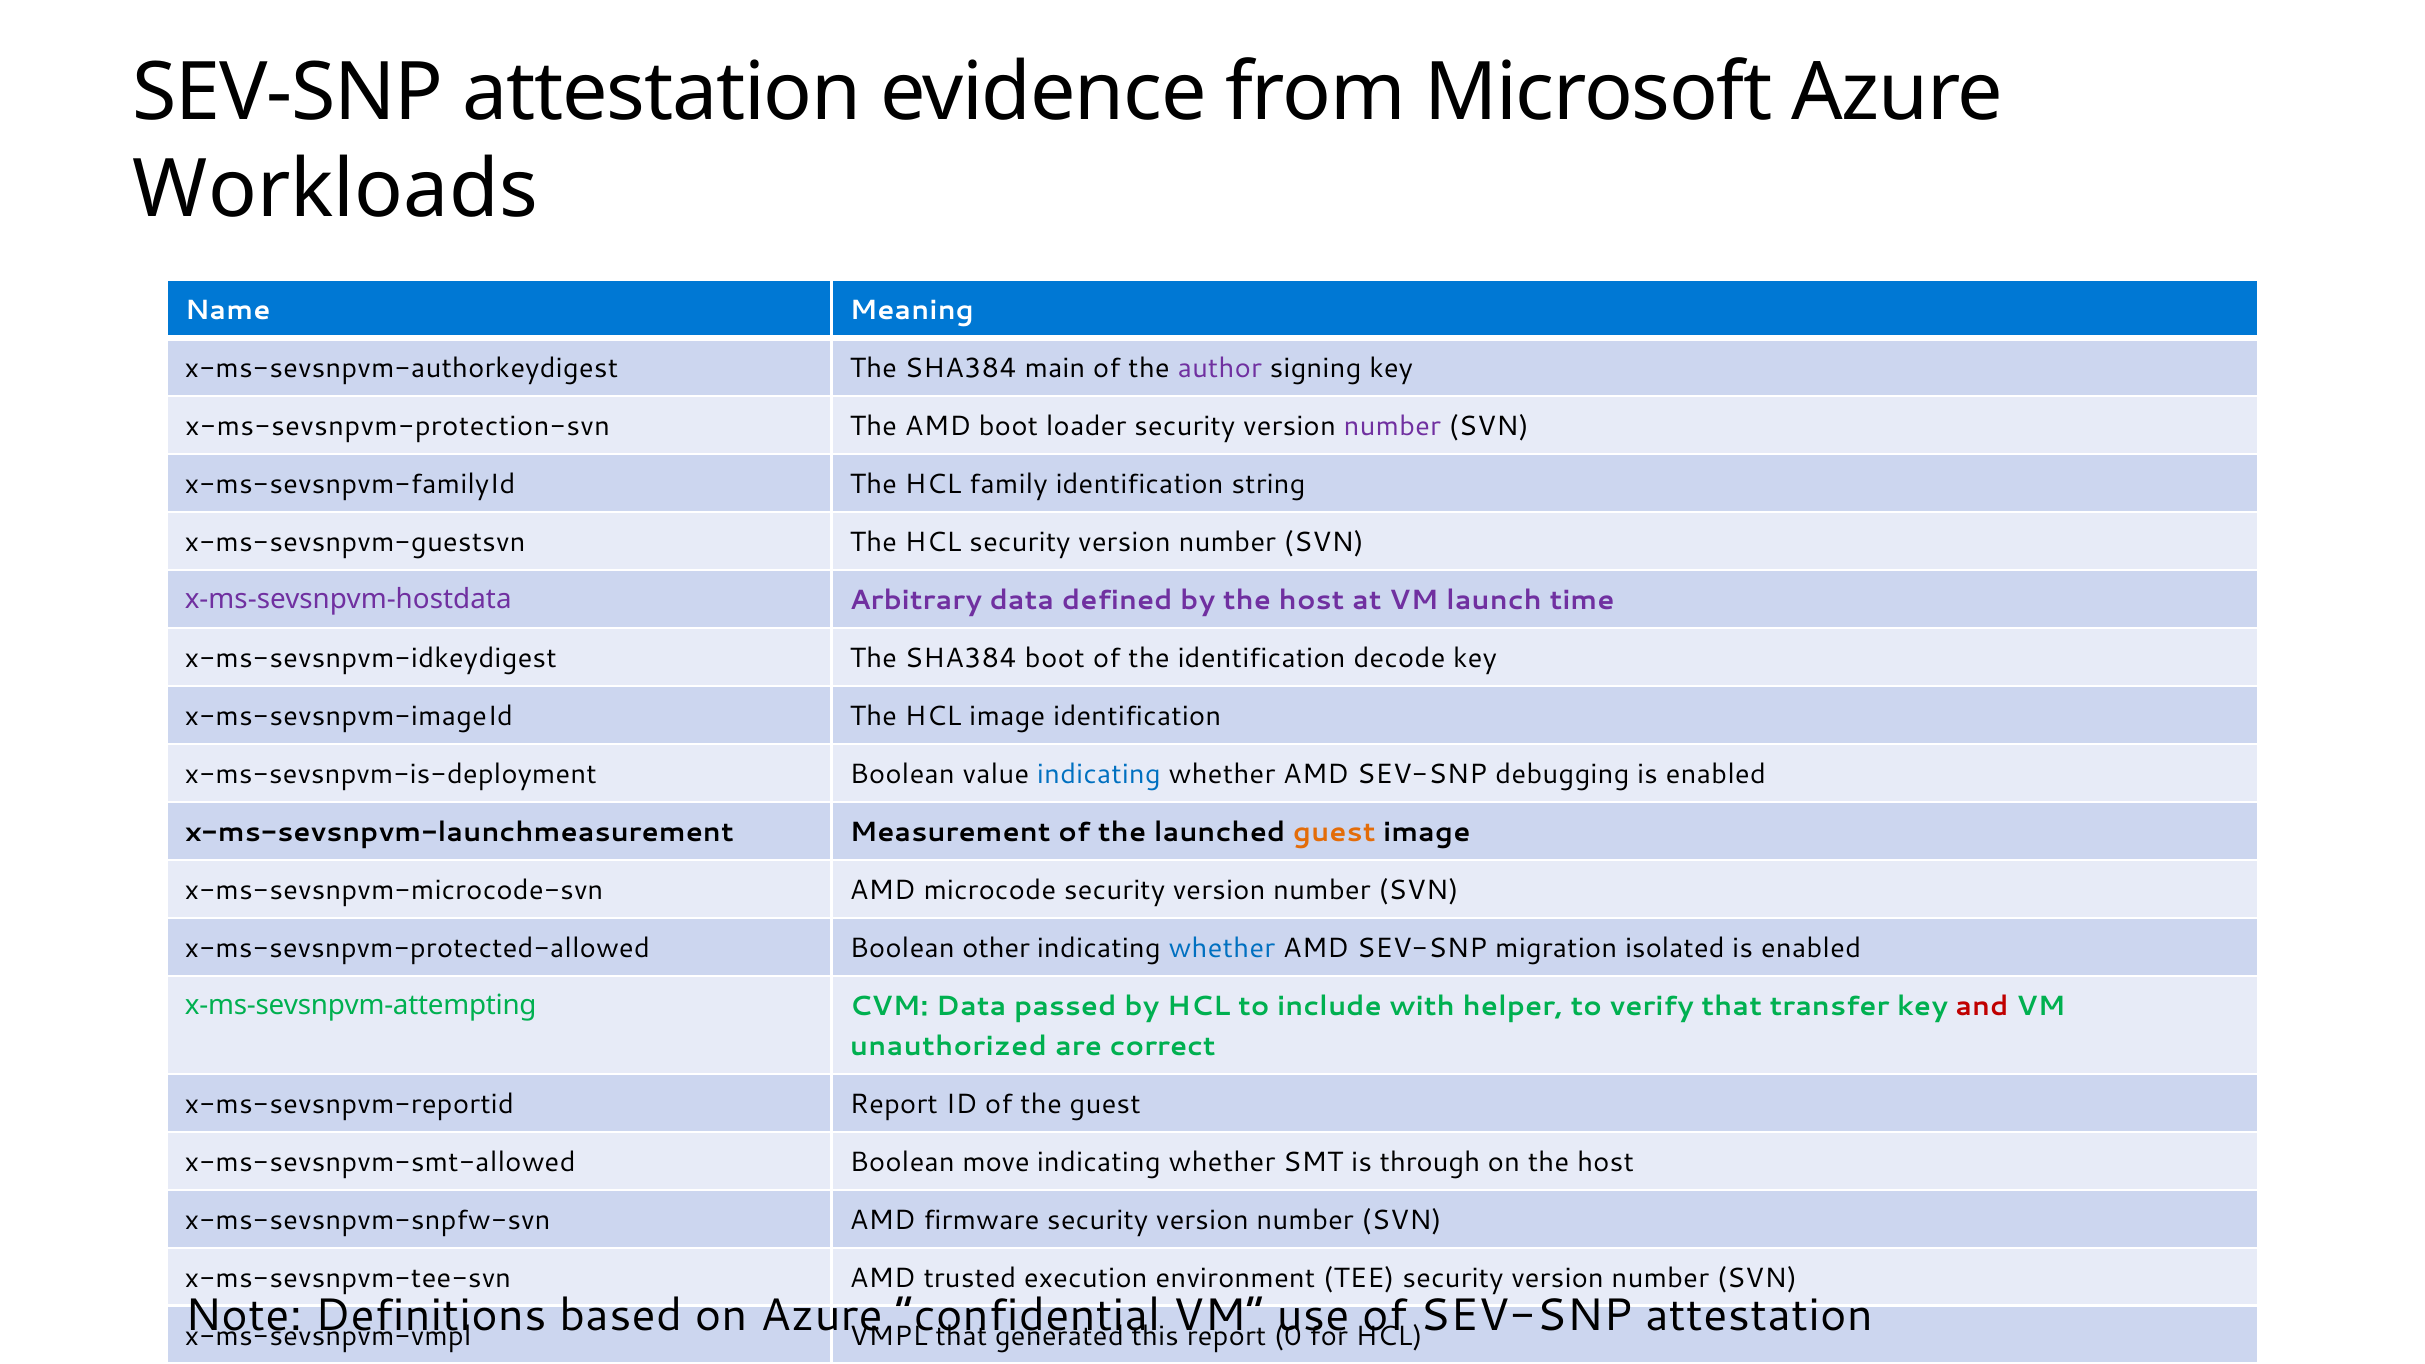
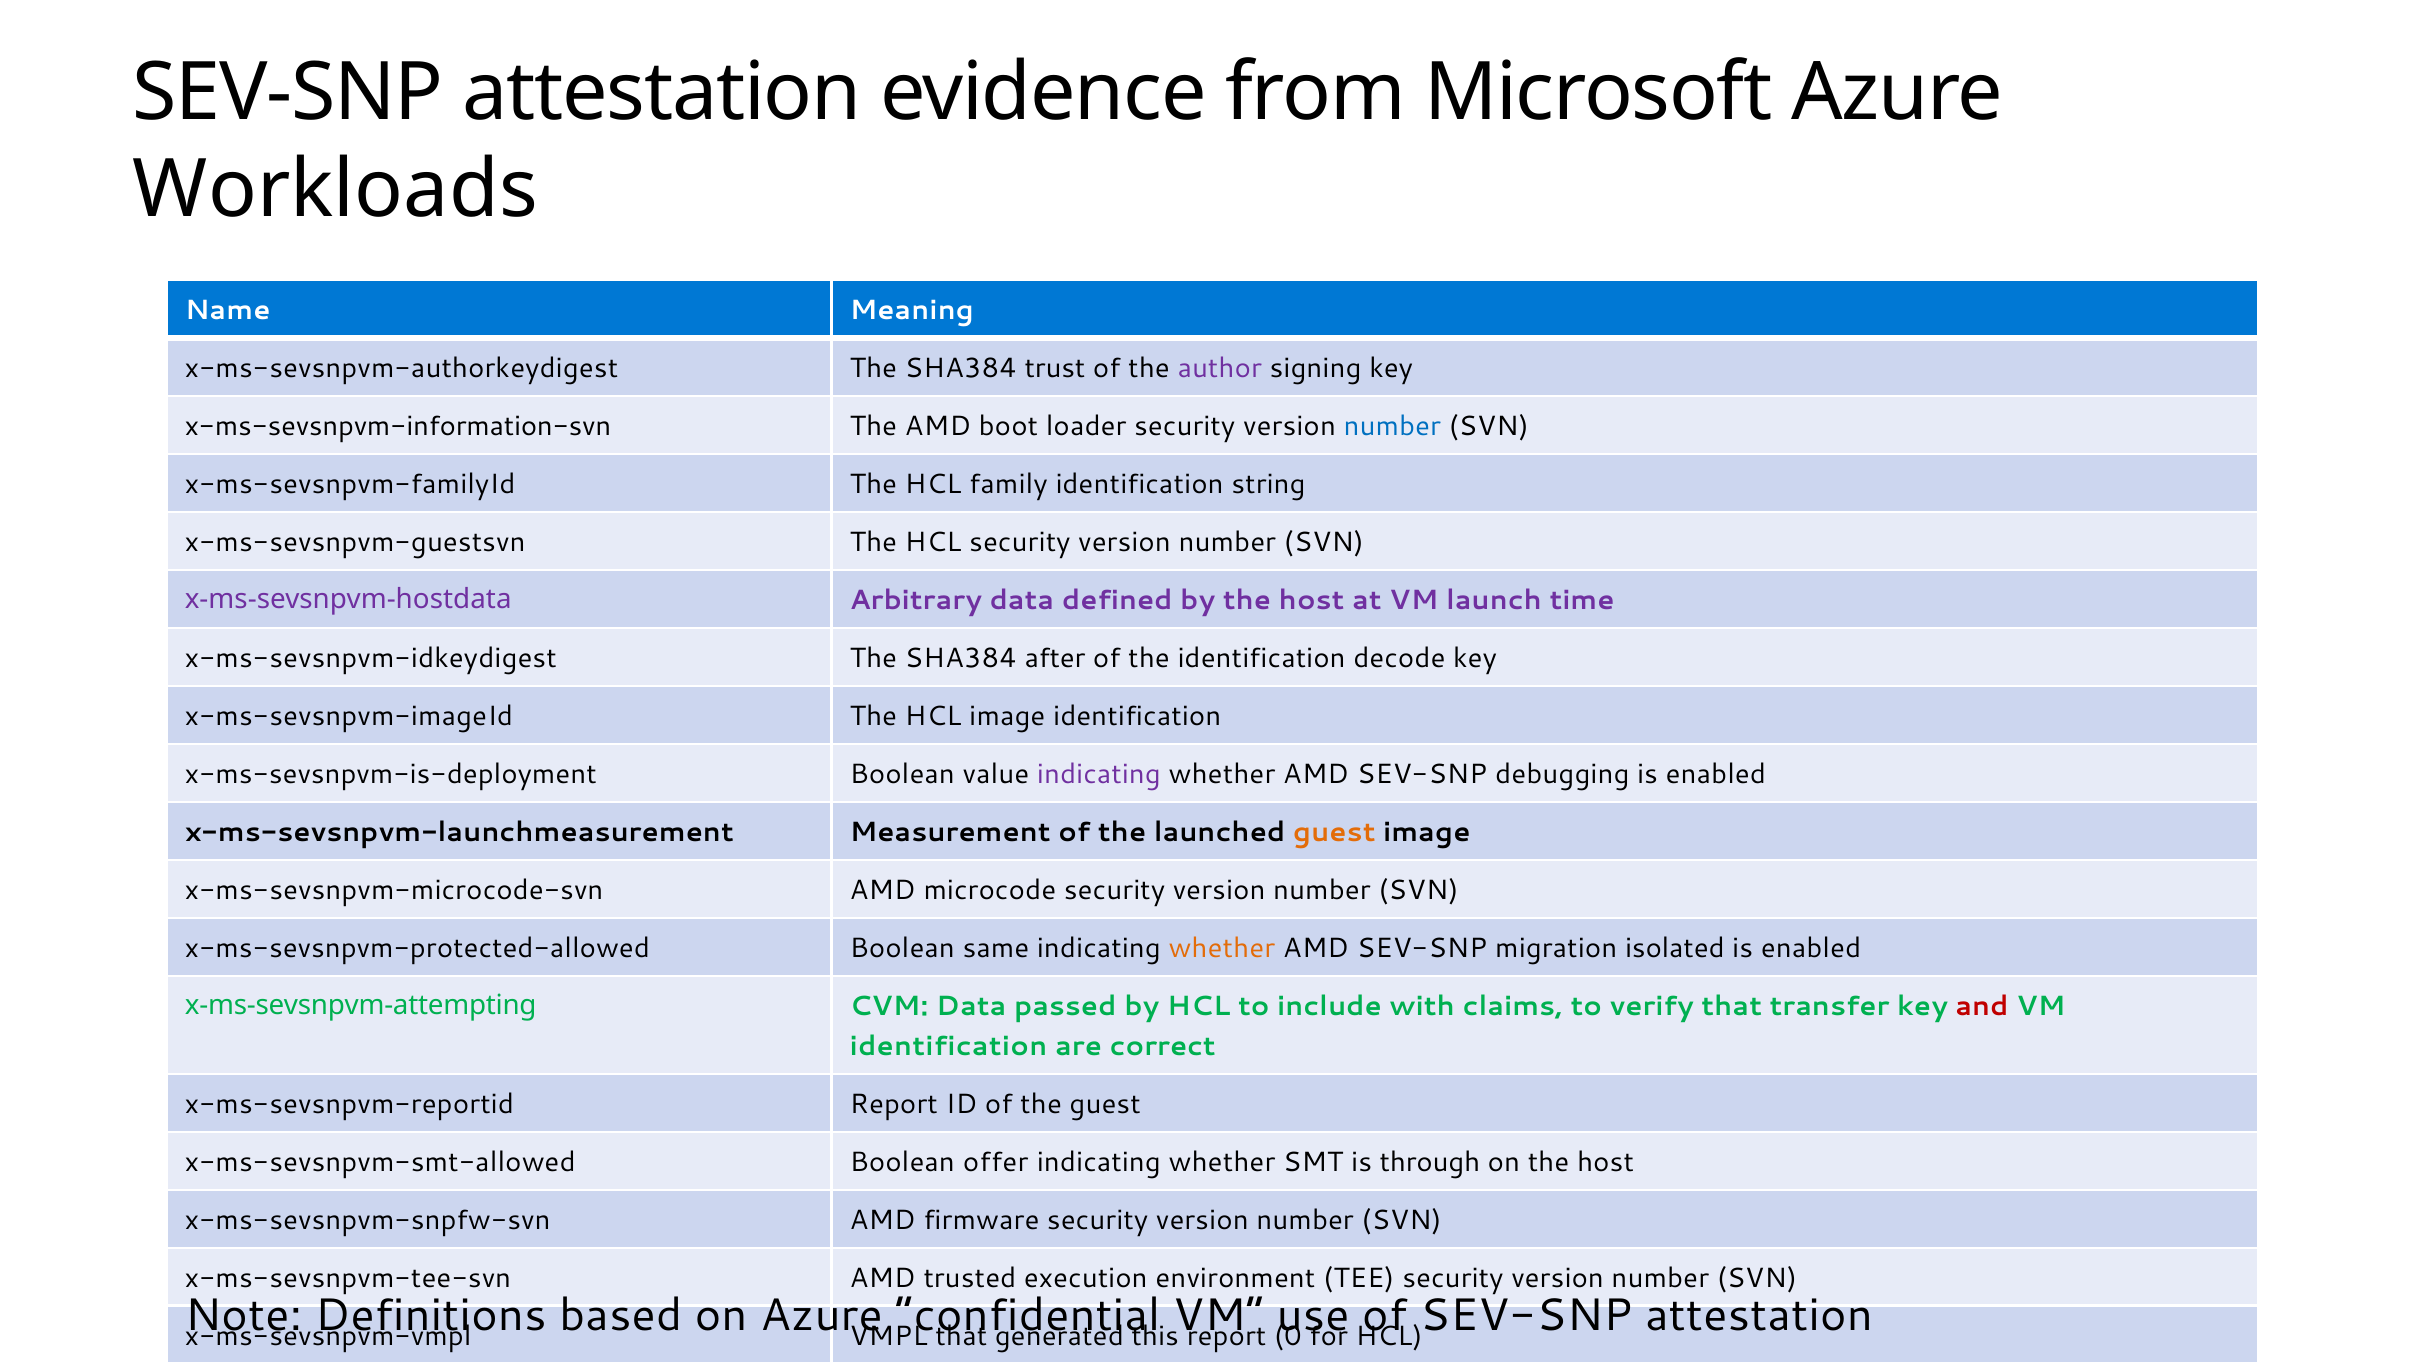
main: main -> trust (1055, 368)
x-ms-sevsnpvm-protection-svn: x-ms-sevsnpvm-protection-svn -> x-ms-sevsnpvm-information-svn (398, 426)
number colour: purple -> blue (1392, 426)
SHA384 boot: boot -> after (1055, 658)
indicating colour: blue -> purple (1099, 774)
other: other -> same (996, 948)
whether colour: blue -> orange (1222, 948)
helper: helper -> claims (1513, 1006)
unauthorized: unauthorized -> identification (948, 1046)
move: move -> offer (996, 1162)
